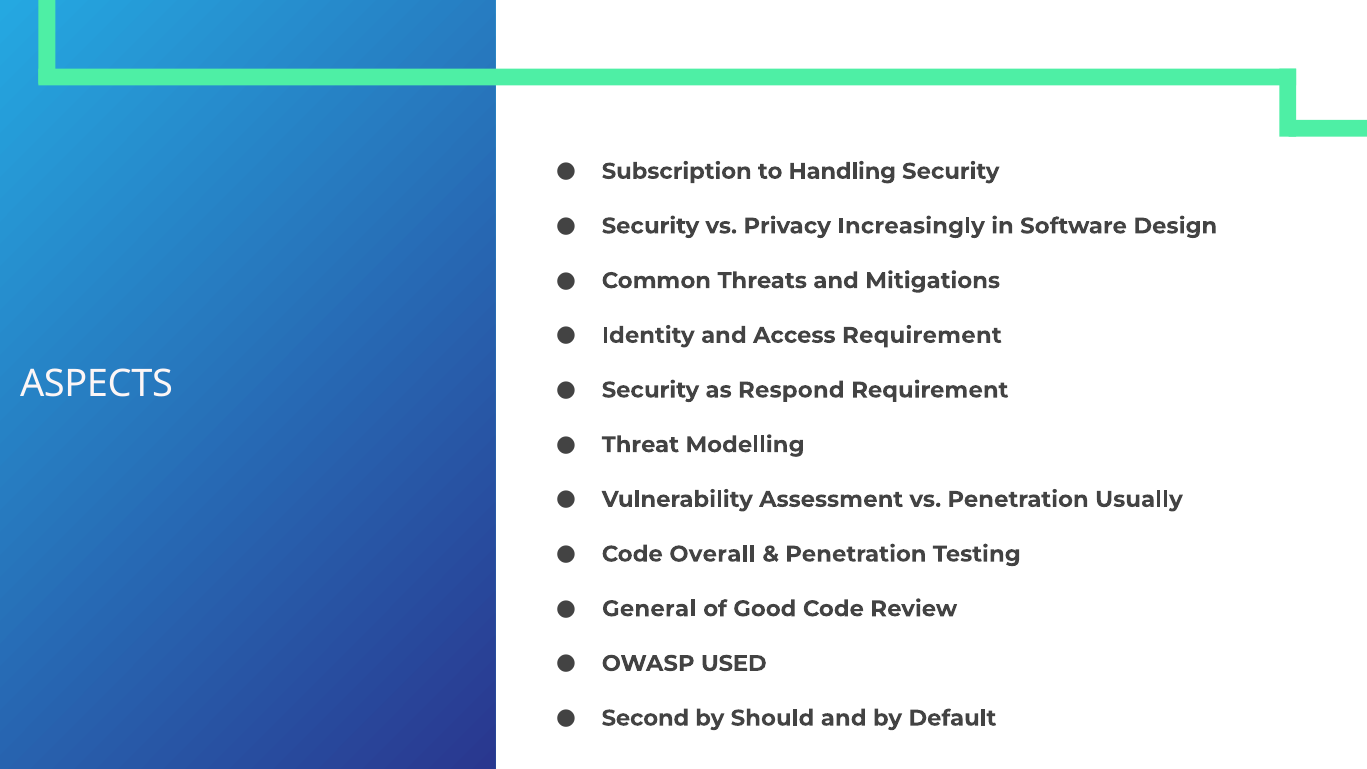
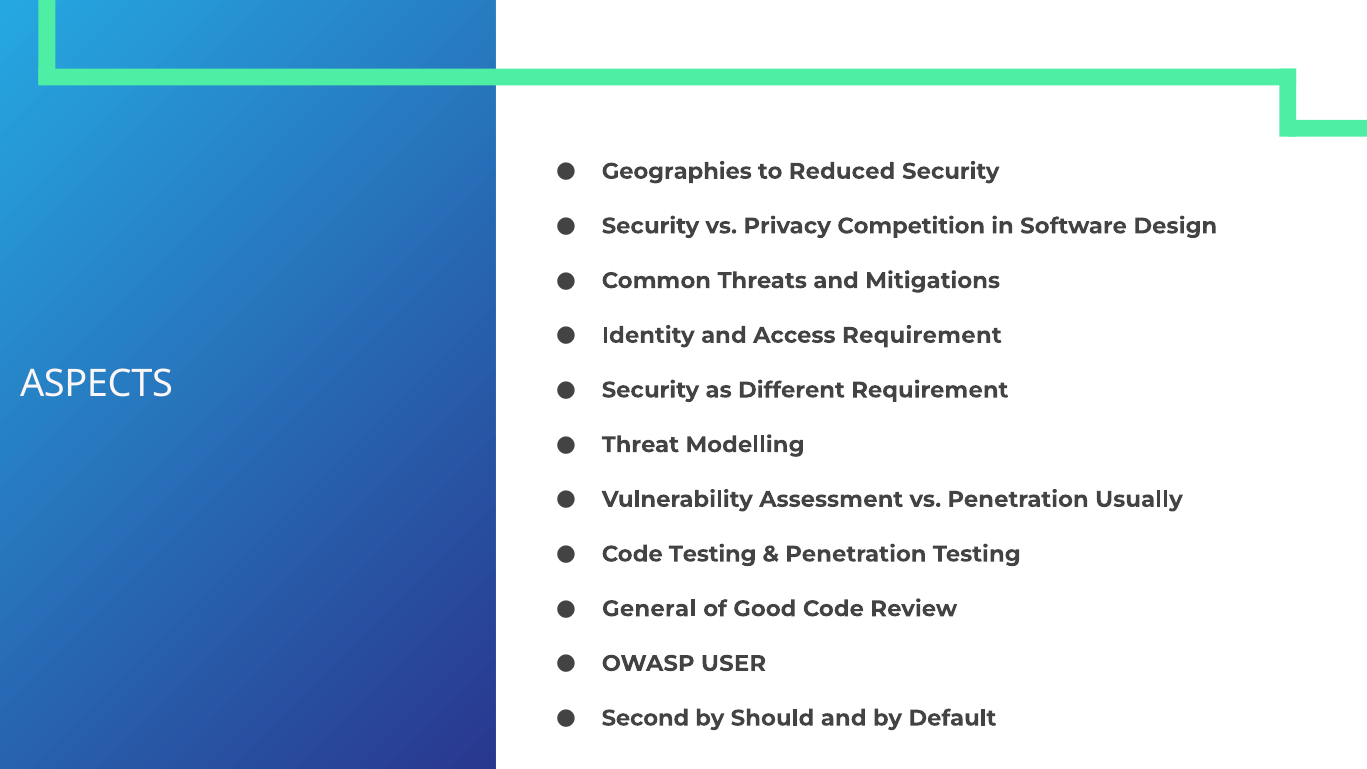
Subscription: Subscription -> Geographies (677, 171)
Handling: Handling -> Reduced (842, 171)
Increasingly: Increasingly -> Competition (911, 226)
Respond: Respond -> Different (791, 390)
Code Overall: Overall -> Testing (713, 554)
USED: USED -> USER (734, 663)
